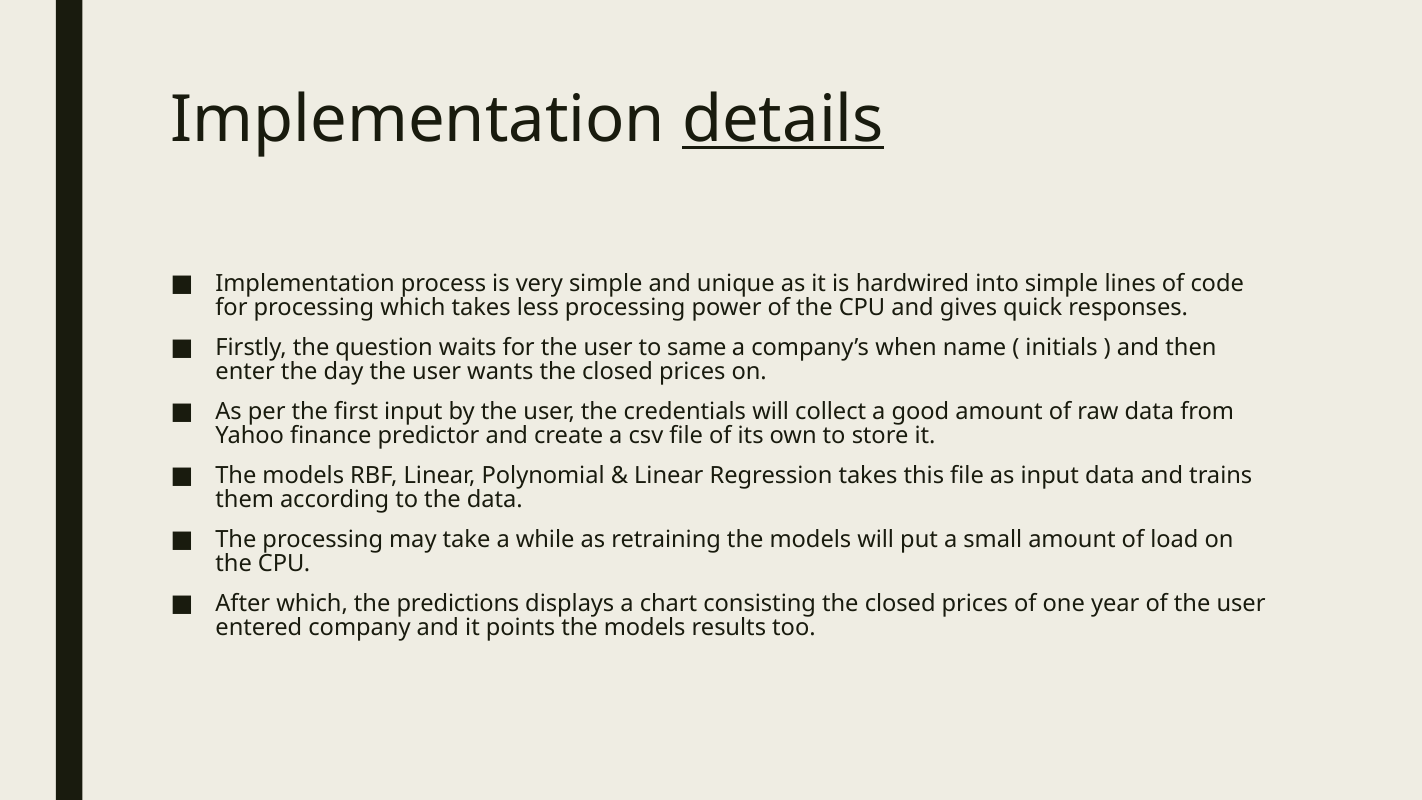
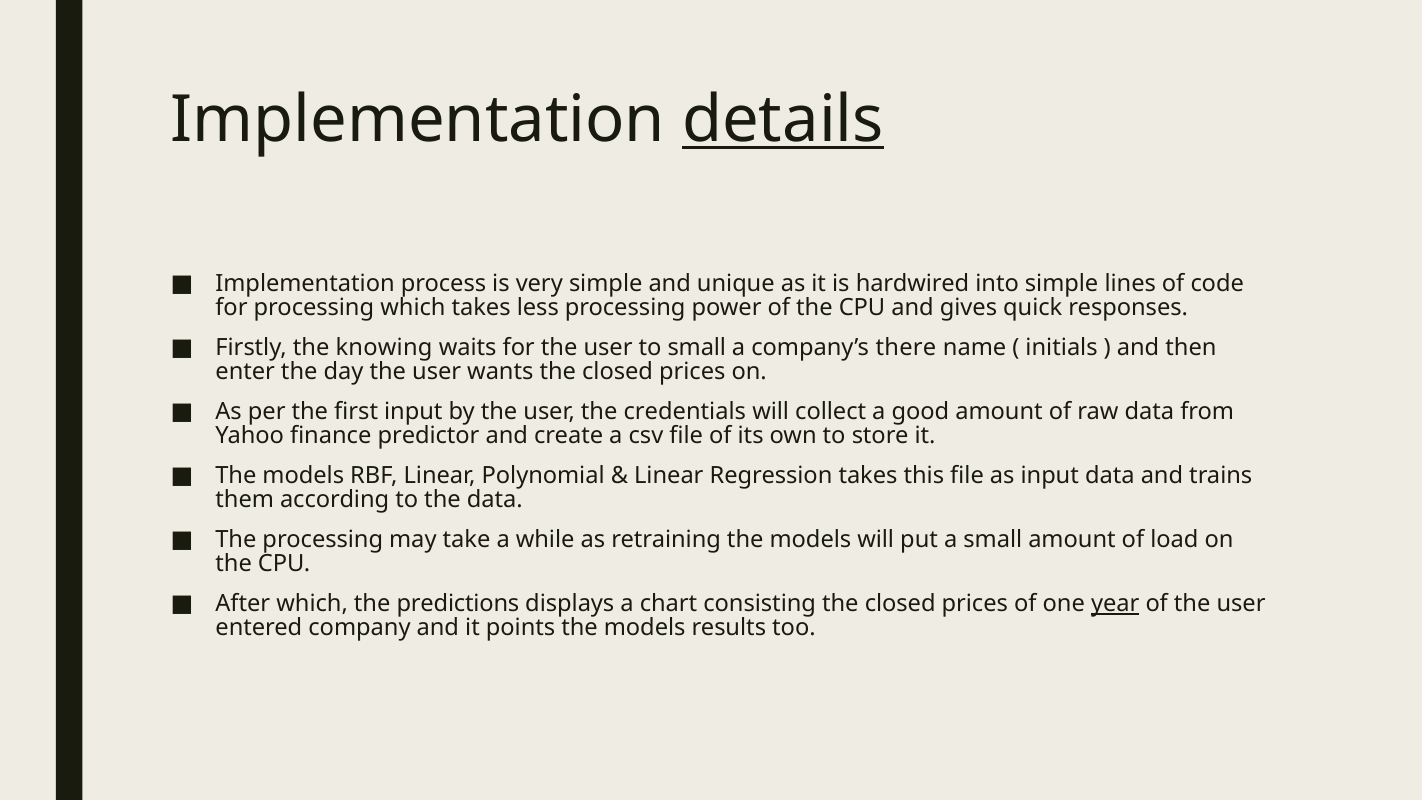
question: question -> knowing (384, 347)
to same: same -> small (697, 347)
when: when -> there (906, 347)
year underline: none -> present (1115, 604)
